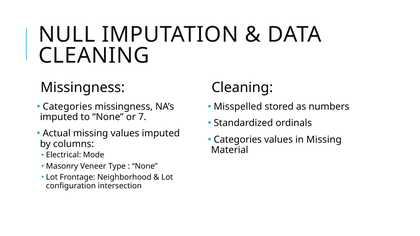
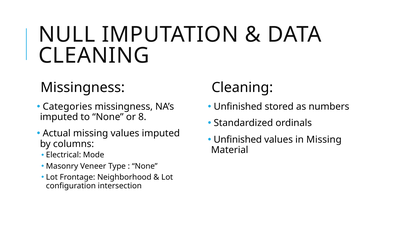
Misspelled: Misspelled -> Unfinished (238, 107)
7: 7 -> 8 (142, 117)
Categories: Categories -> Unfinished (238, 140)
